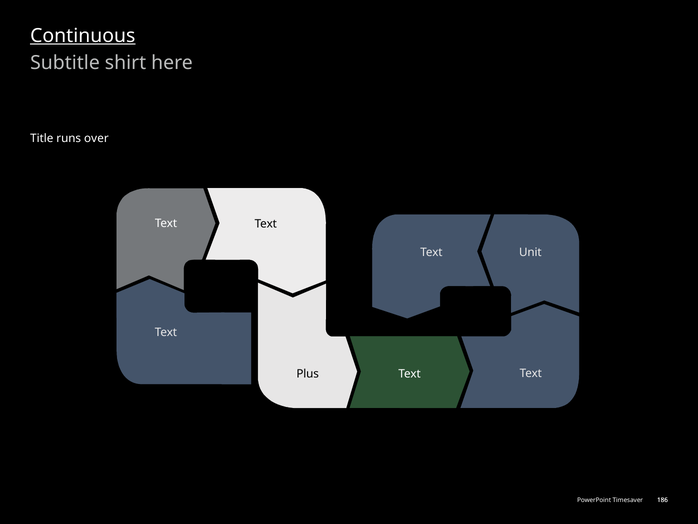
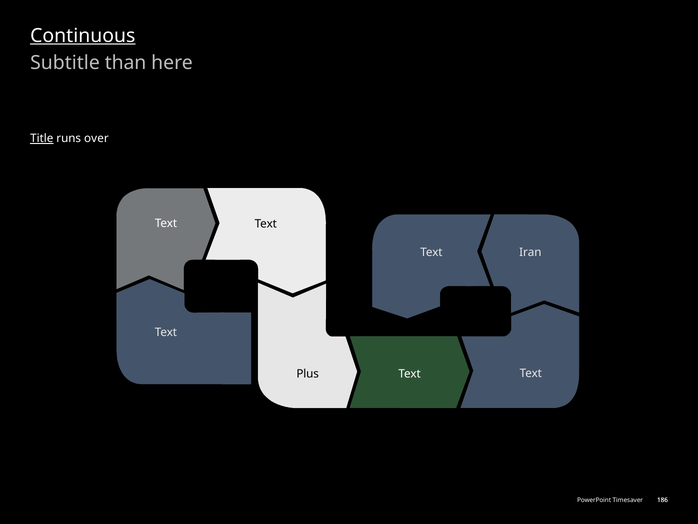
shirt: shirt -> than (126, 63)
Title underline: none -> present (42, 138)
Unit: Unit -> Iran (530, 252)
